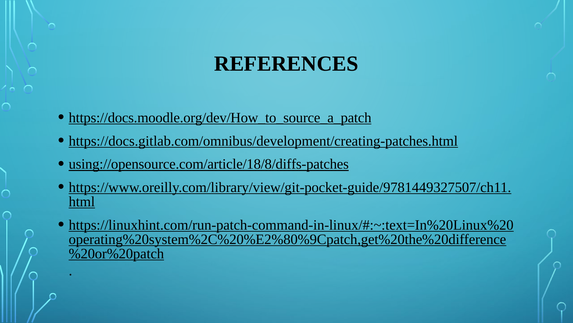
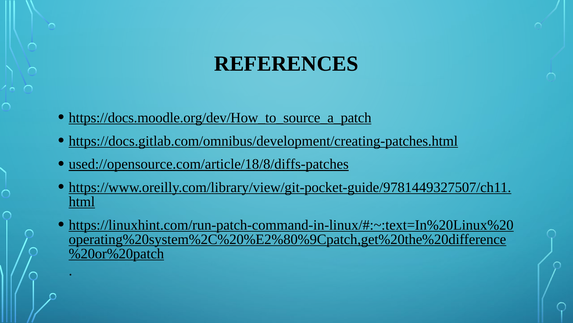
using://opensource.com/article/18/8/diffs-patches: using://opensource.com/article/18/8/diffs-patches -> used://opensource.com/article/18/8/diffs-patches (209, 164)
